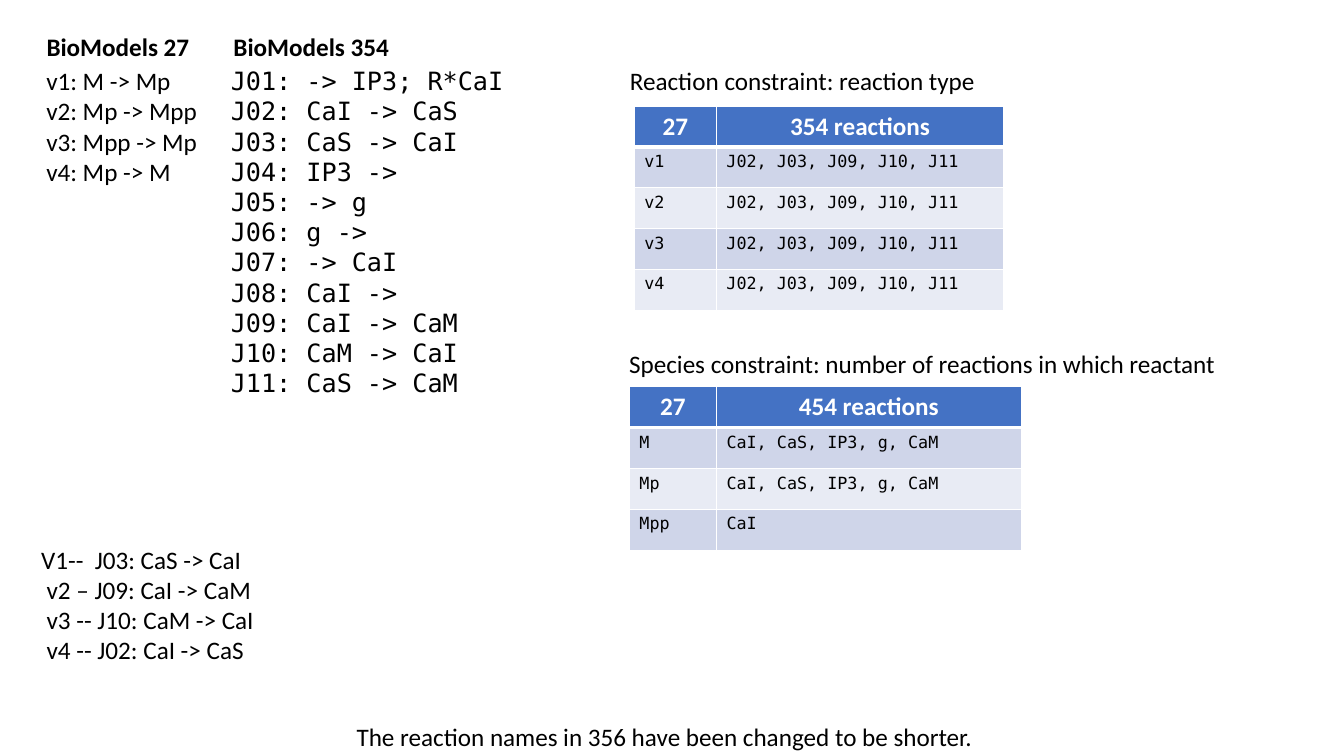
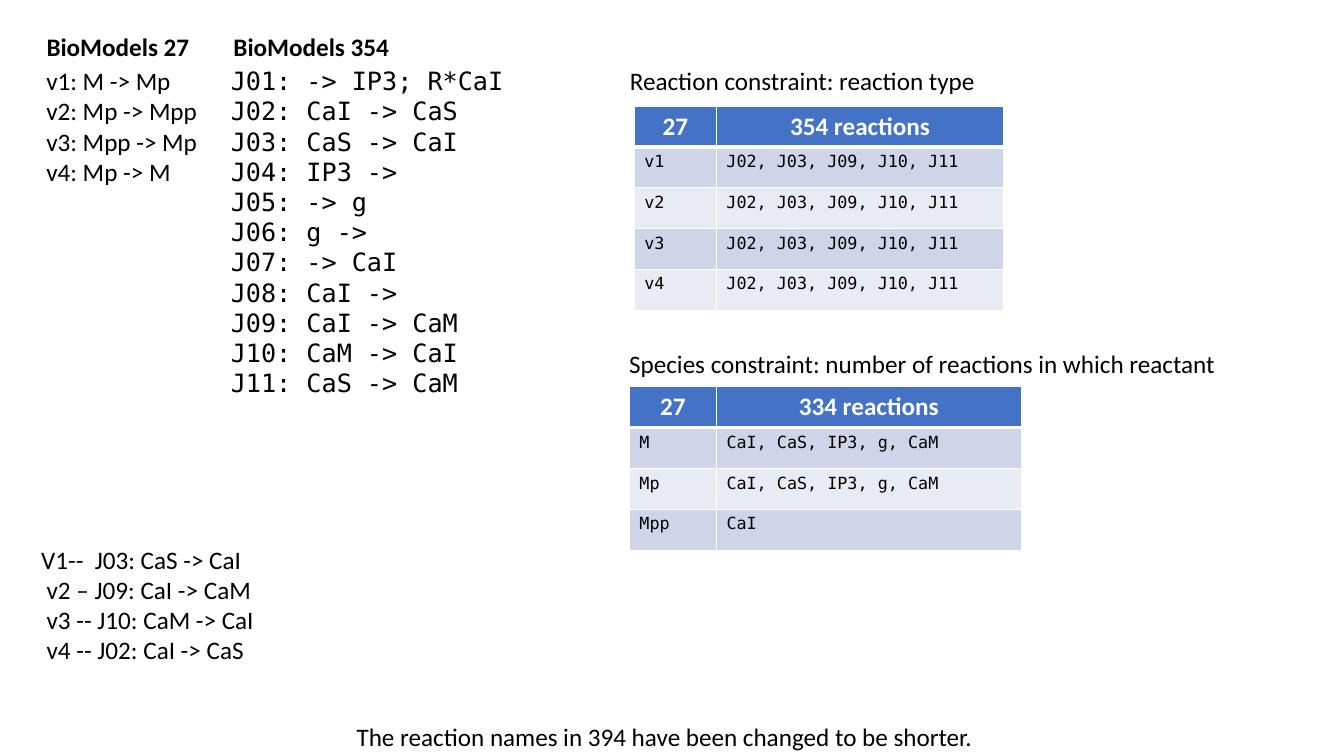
454: 454 -> 334 (818, 407)
356: 356 -> 394 (607, 738)
